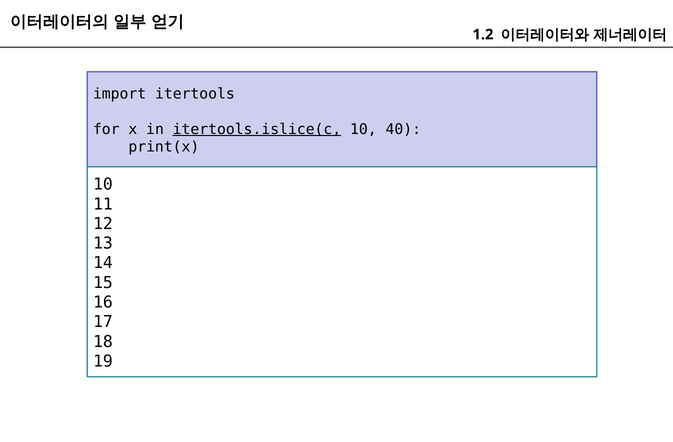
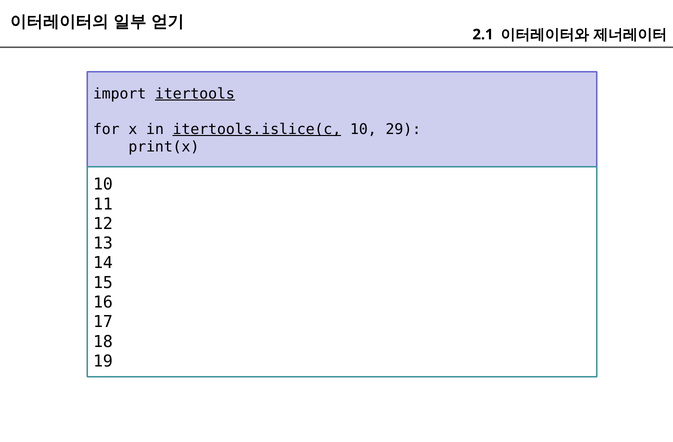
1.2: 1.2 -> 2.1 (483, 34)
itertools underline: none -> present (195, 94)
40: 40 -> 29 (403, 129)
